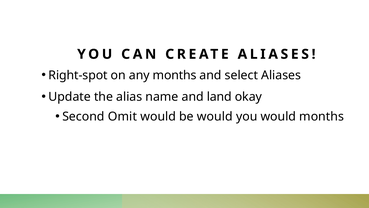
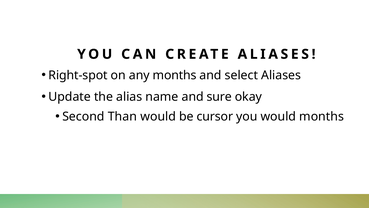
land: land -> sure (219, 97)
Omit: Omit -> Than (122, 116)
be would: would -> cursor (215, 116)
